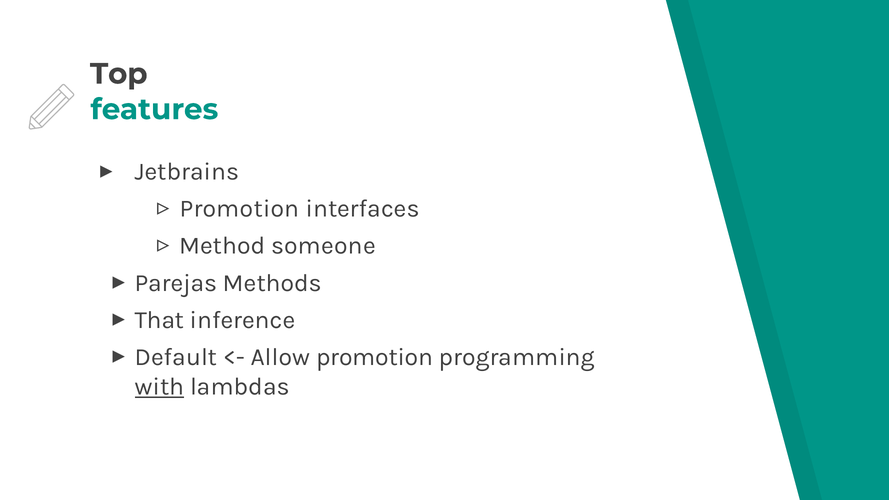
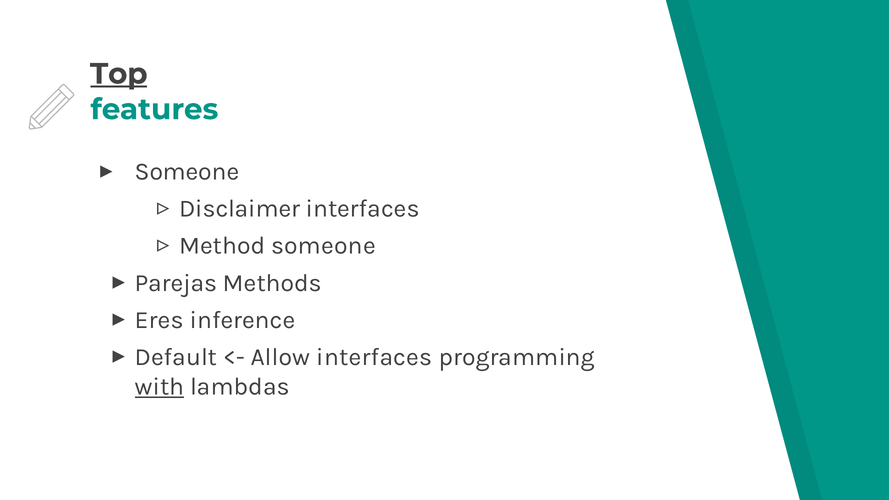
Top underline: none -> present (119, 74)
Jetbrains: Jetbrains -> Someone (187, 172)
Promotion: Promotion -> Disclaimer (240, 209)
That: That -> Eres (159, 320)
Allow promotion: promotion -> interfaces (374, 357)
